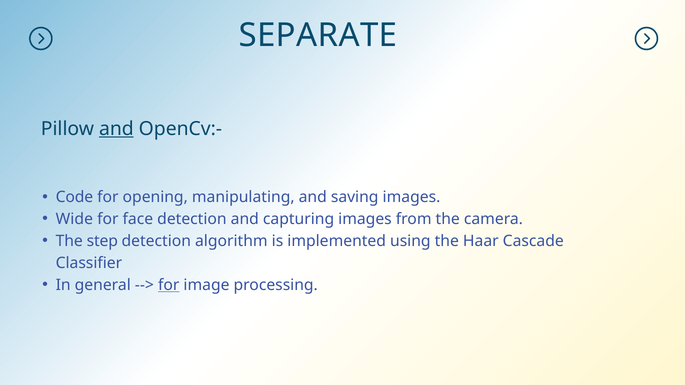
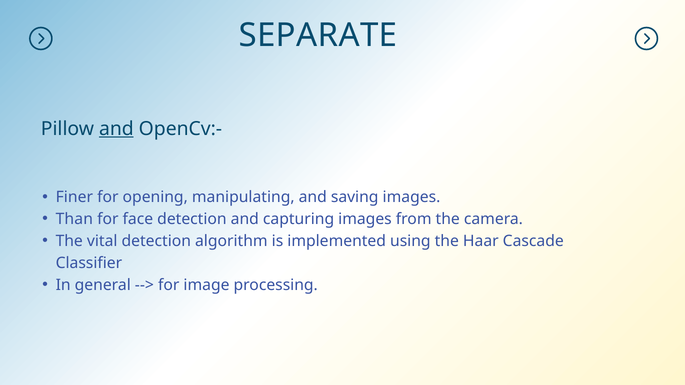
Code: Code -> Finer (74, 197)
Wide: Wide -> Than (74, 219)
step: step -> vital (102, 241)
for underline: present -> none (169, 285)
